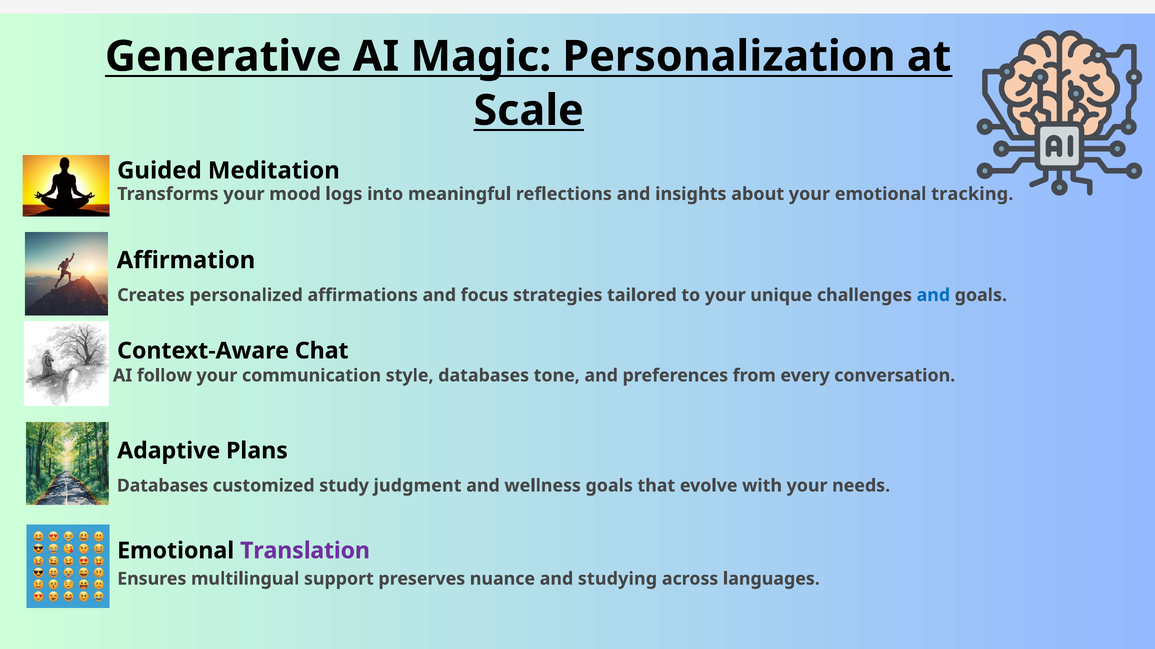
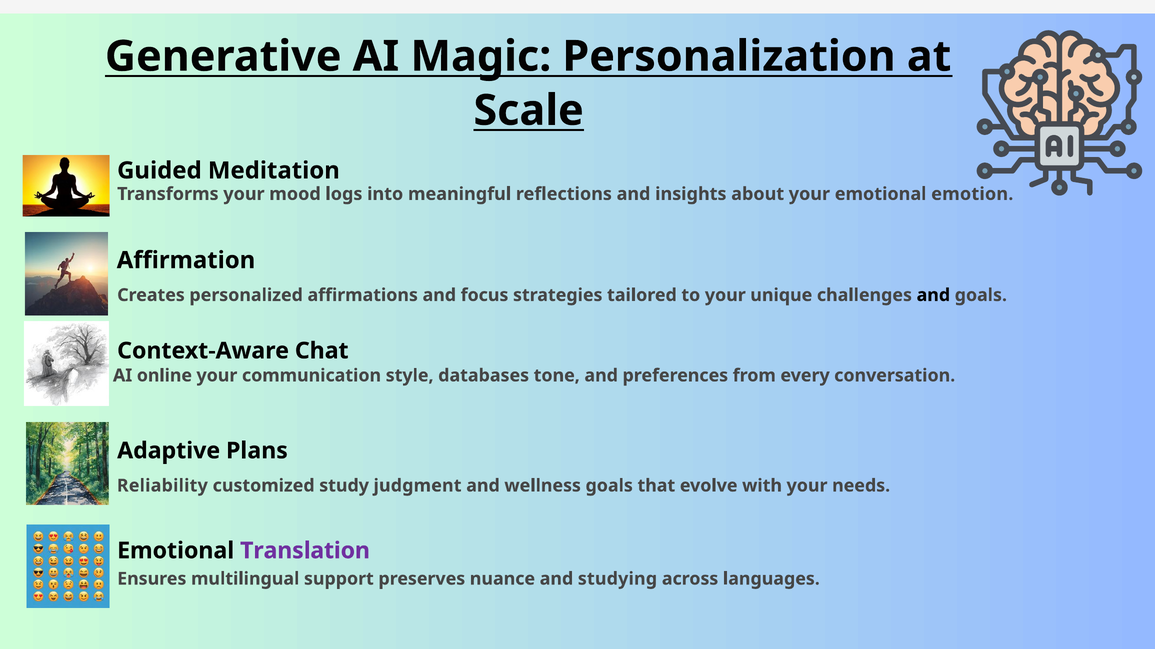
tracking: tracking -> emotion (972, 194)
and colour: blue -> black (933, 295)
follow: follow -> online (164, 376)
Databases: Databases -> Reliability (162, 486)
